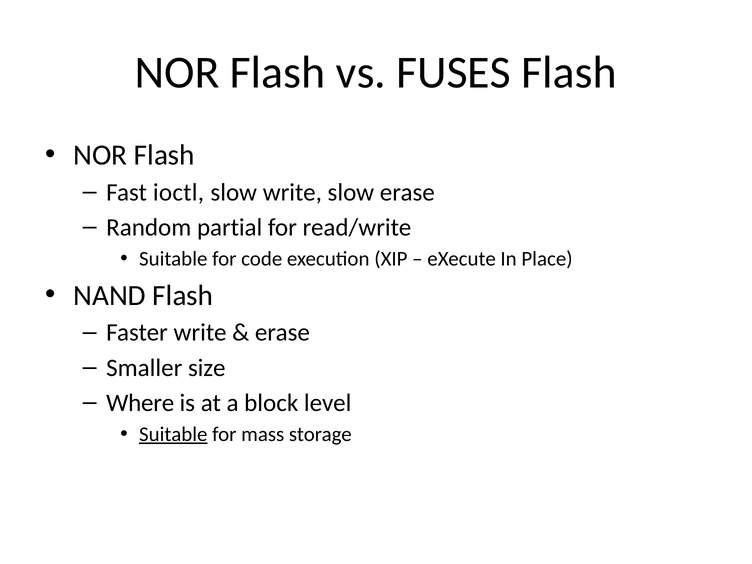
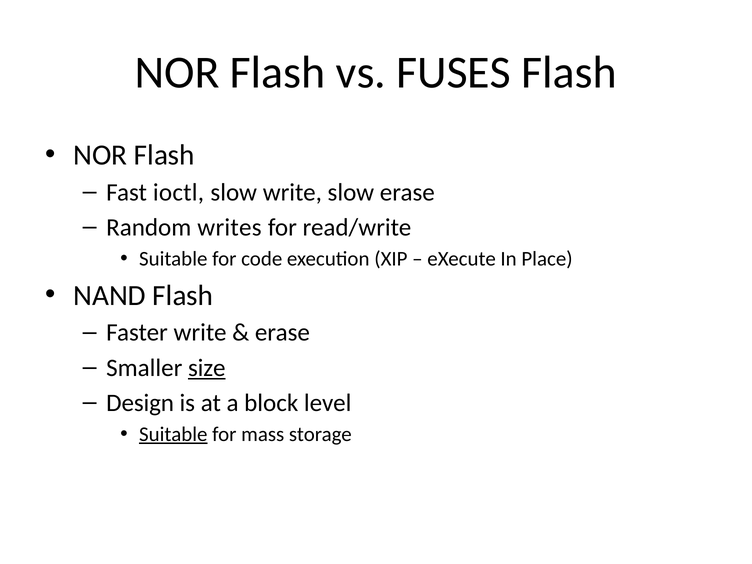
partial: partial -> writes (229, 227)
size underline: none -> present (207, 368)
Where: Where -> Design (140, 403)
